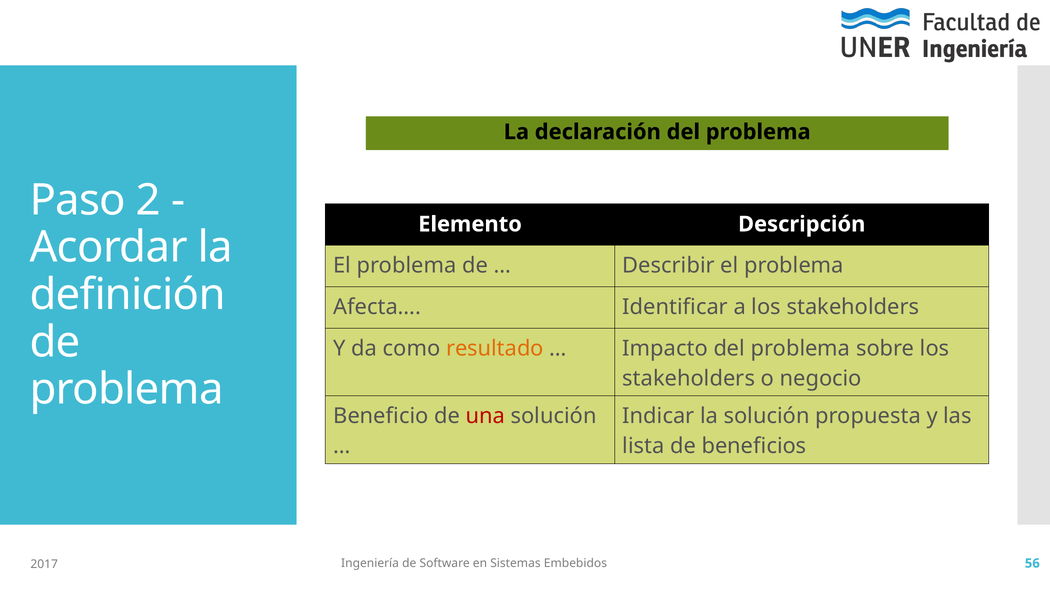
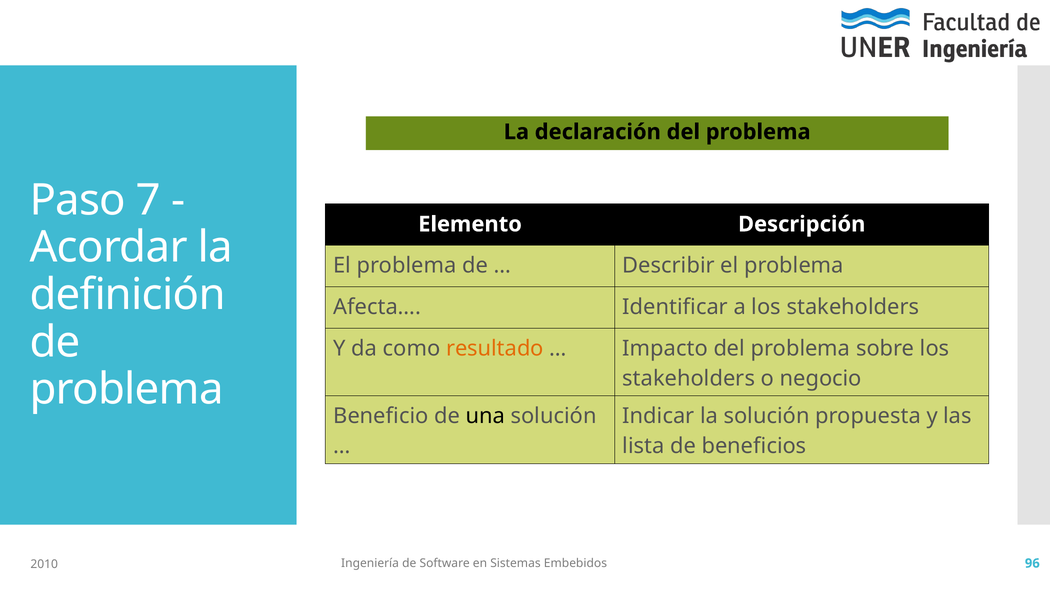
2: 2 -> 7 (148, 200)
una colour: red -> black (485, 416)
56: 56 -> 96 (1032, 563)
2017: 2017 -> 2010 (44, 564)
